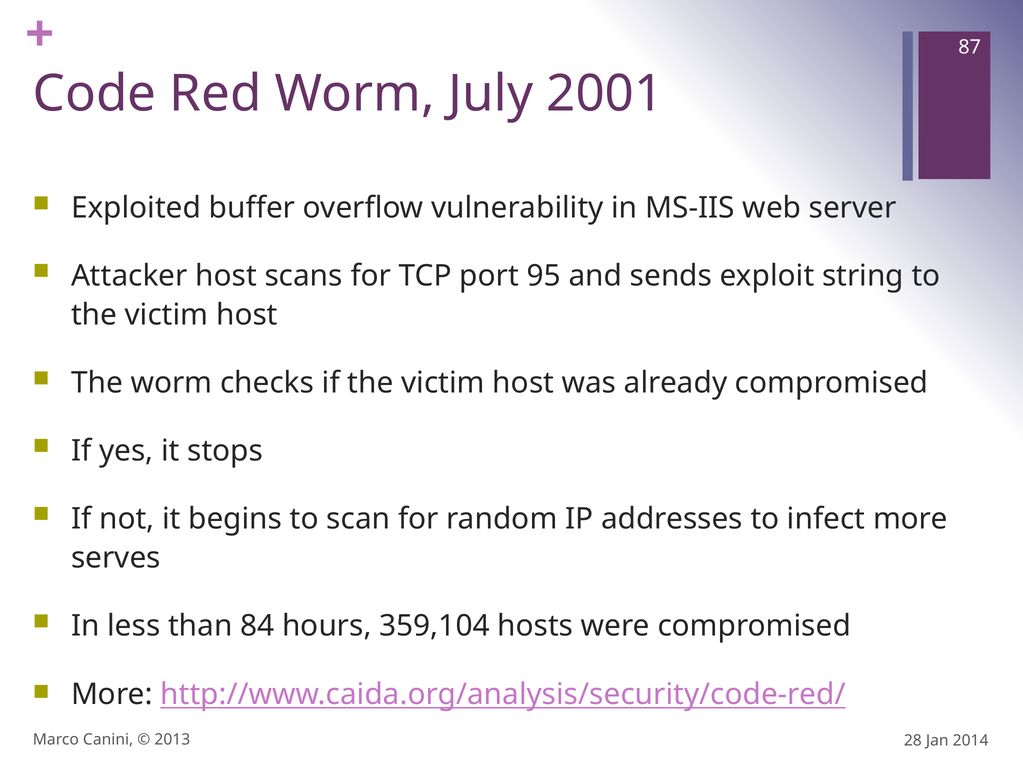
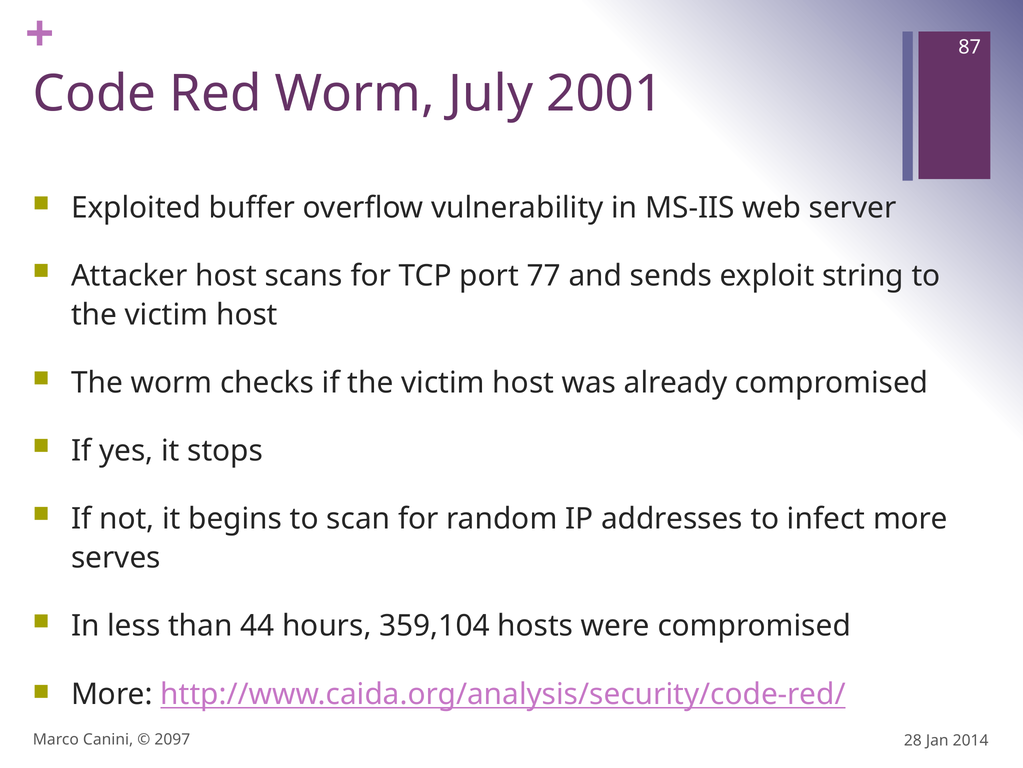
95: 95 -> 77 (544, 275)
84: 84 -> 44 (257, 625)
2013: 2013 -> 2097 (172, 739)
